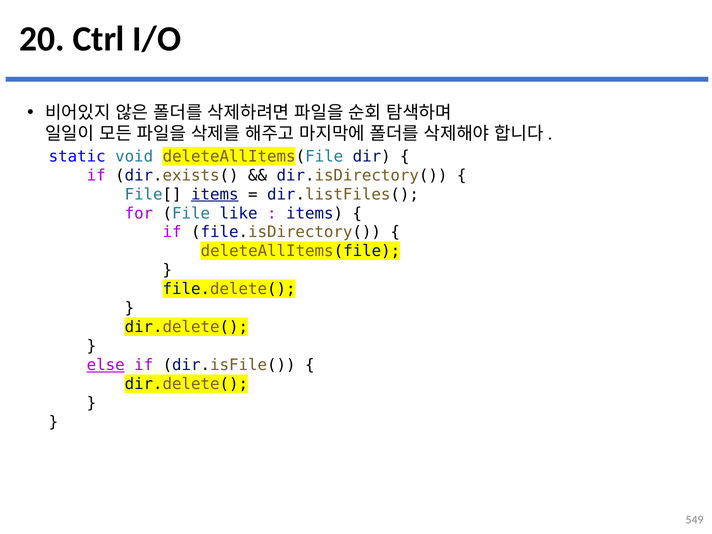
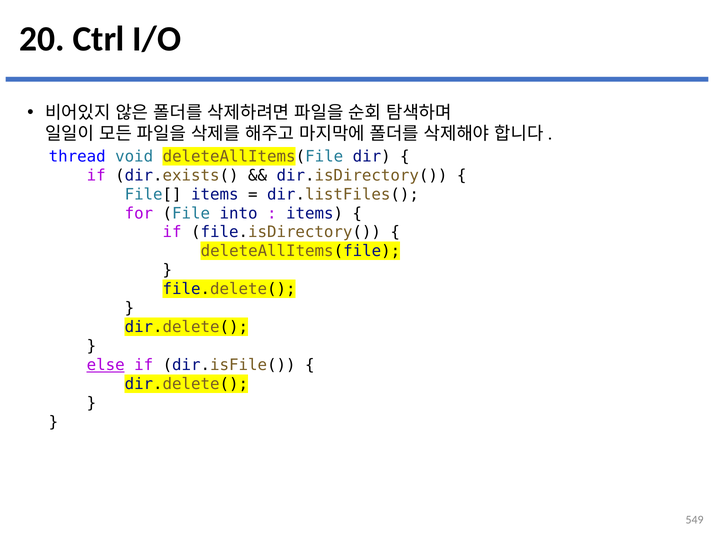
static: static -> thread (77, 156)
items underline: present -> none (215, 194)
like: like -> into (239, 213)
